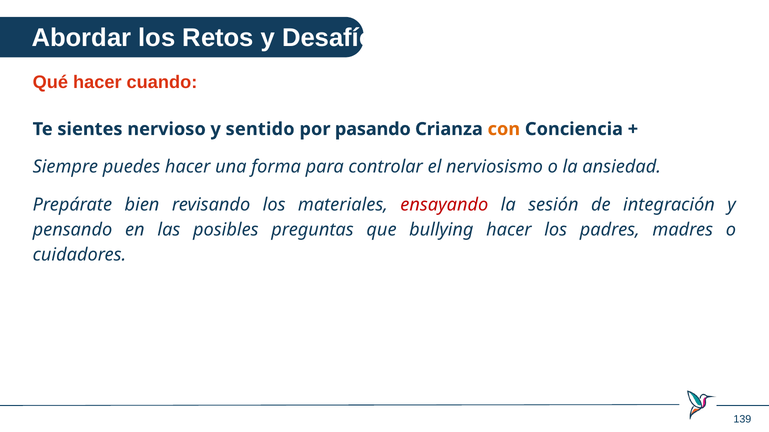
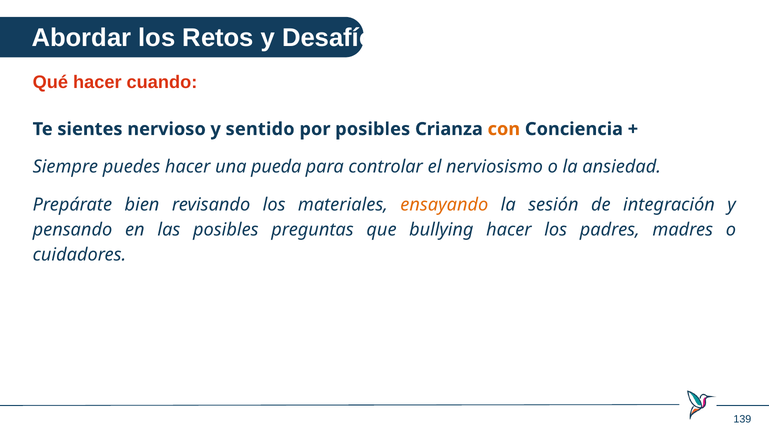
por pasando: pasando -> posibles (373, 129)
forma: forma -> pueda (276, 167)
ensayando colour: red -> orange (444, 205)
